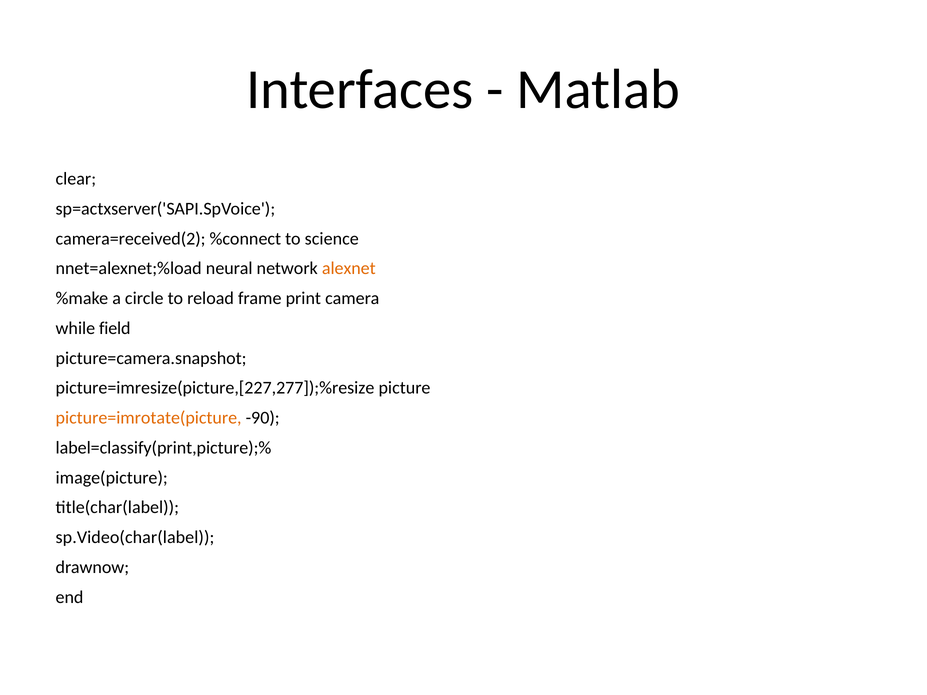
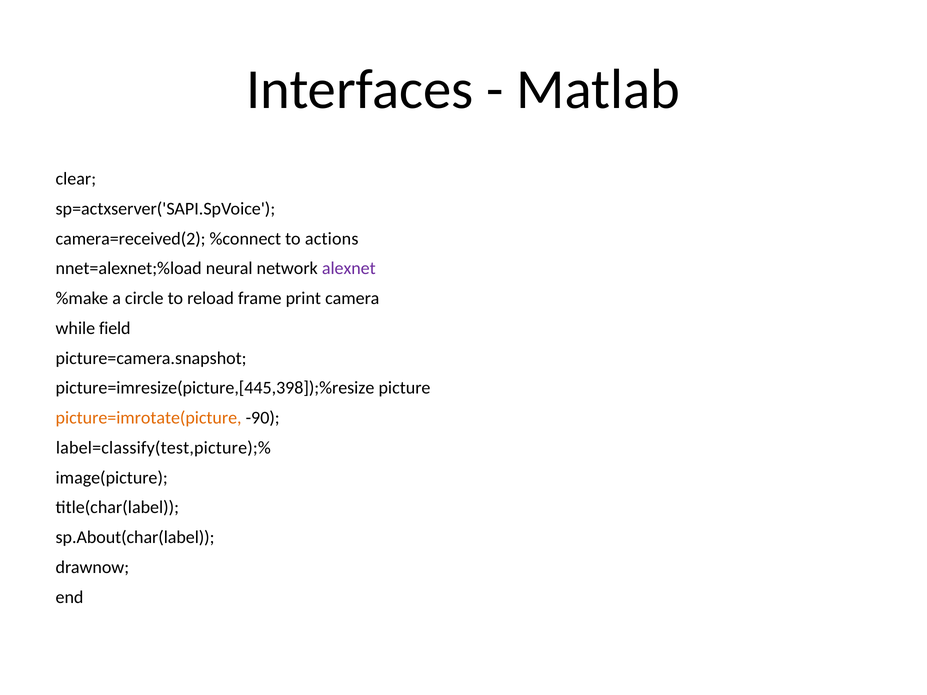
science: science -> actions (332, 239)
alexnet colour: orange -> purple (349, 269)
picture=imresize(picture,[227,277]);%resize: picture=imresize(picture,[227,277]);%resize -> picture=imresize(picture,[445,398]);%resize (215, 388)
label=classify(print,picture);%: label=classify(print,picture);% -> label=classify(test,picture);% (163, 448)
sp.Video(char(label: sp.Video(char(label -> sp.About(char(label (135, 538)
